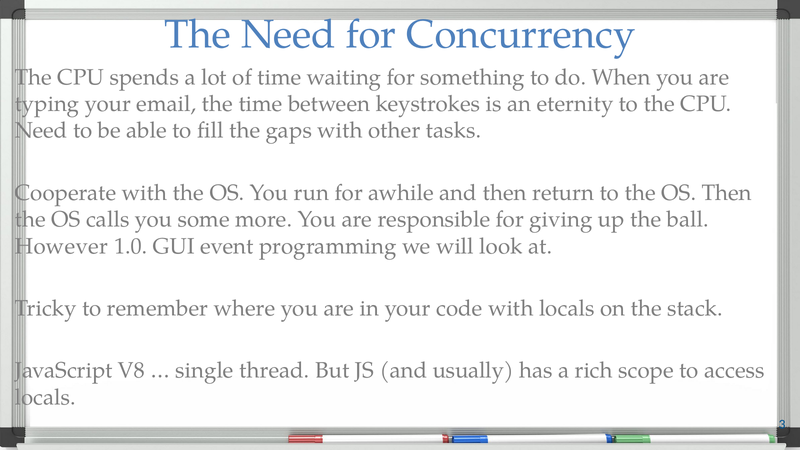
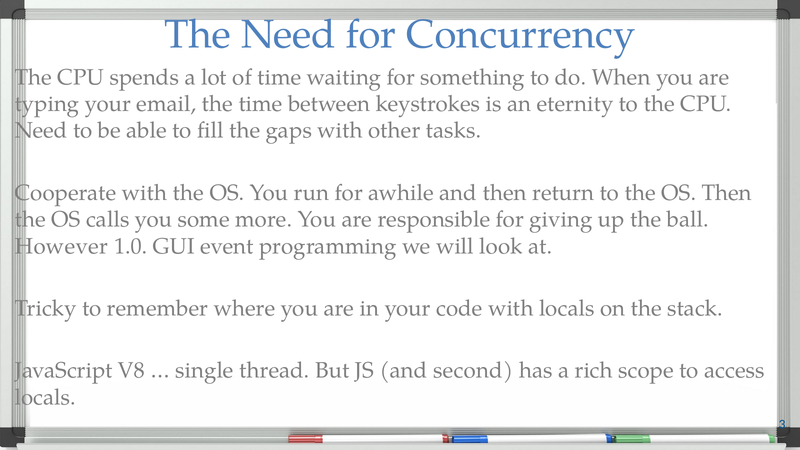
usually: usually -> second (473, 371)
